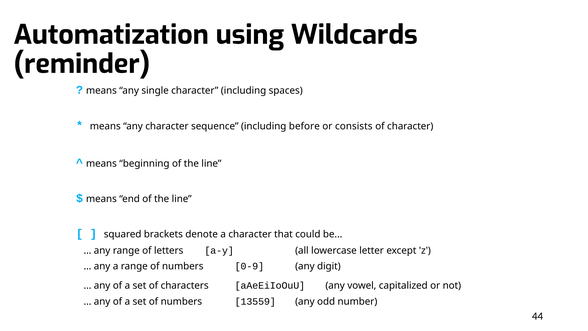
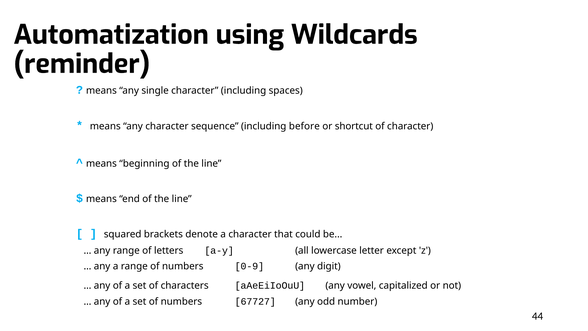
consists: consists -> shortcut (354, 126)
13559: 13559 -> 67727 (255, 301)
